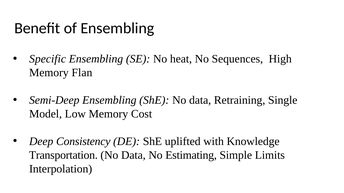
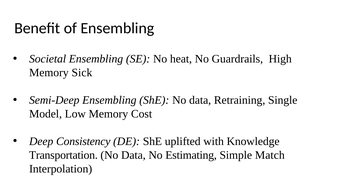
Specific: Specific -> Societal (48, 59)
Sequences: Sequences -> Guardrails (237, 59)
Flan: Flan -> Sick (82, 73)
Limits: Limits -> Match (270, 155)
